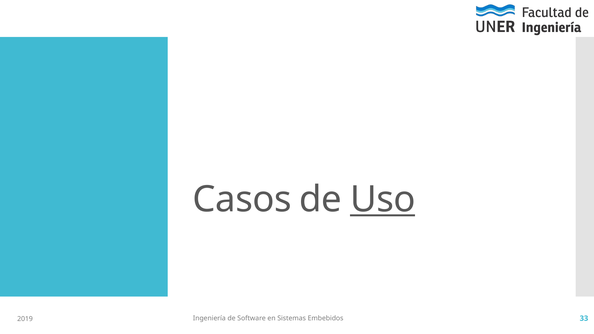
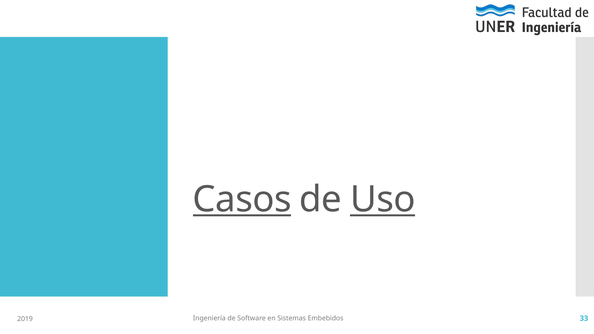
Casos underline: none -> present (242, 200)
